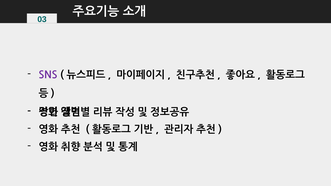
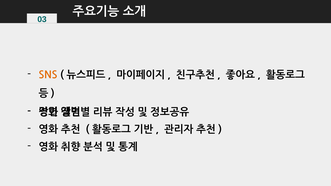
SNS colour: purple -> orange (48, 75)
